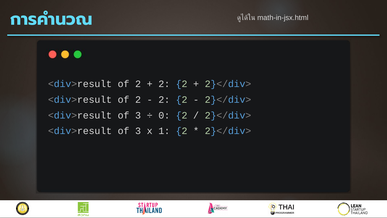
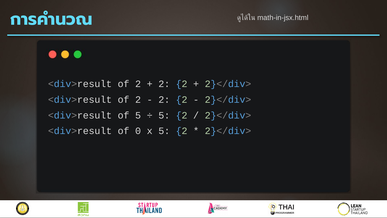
3: 3 -> 5 (138, 115)
0: 0 -> 5 (164, 115)
3: 3 -> 0 (138, 131)
x 1: 1 -> 5 (164, 131)
